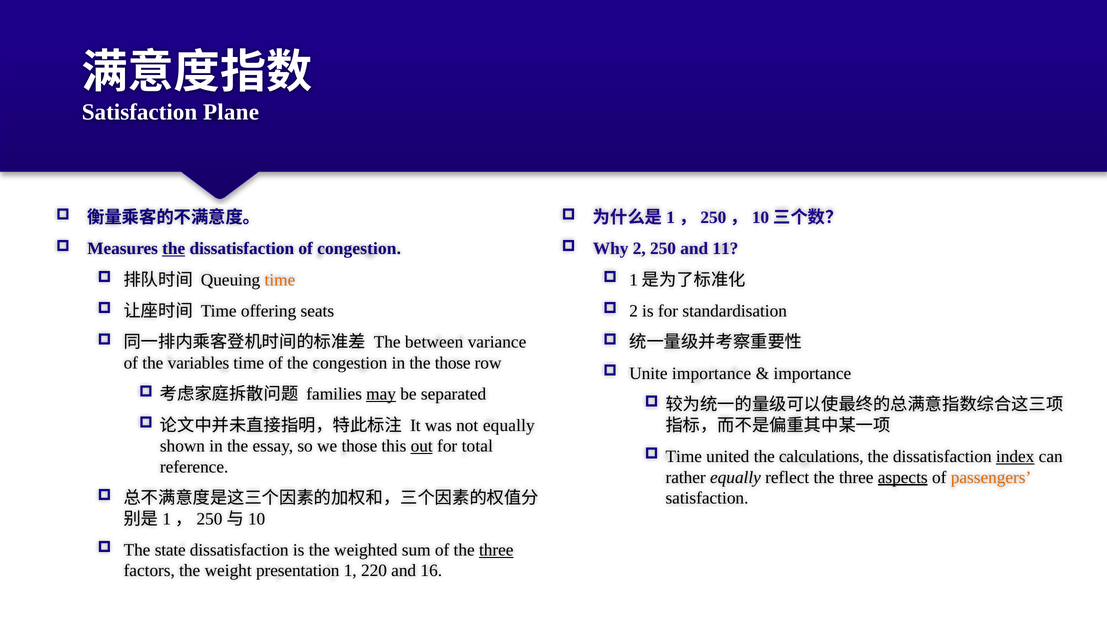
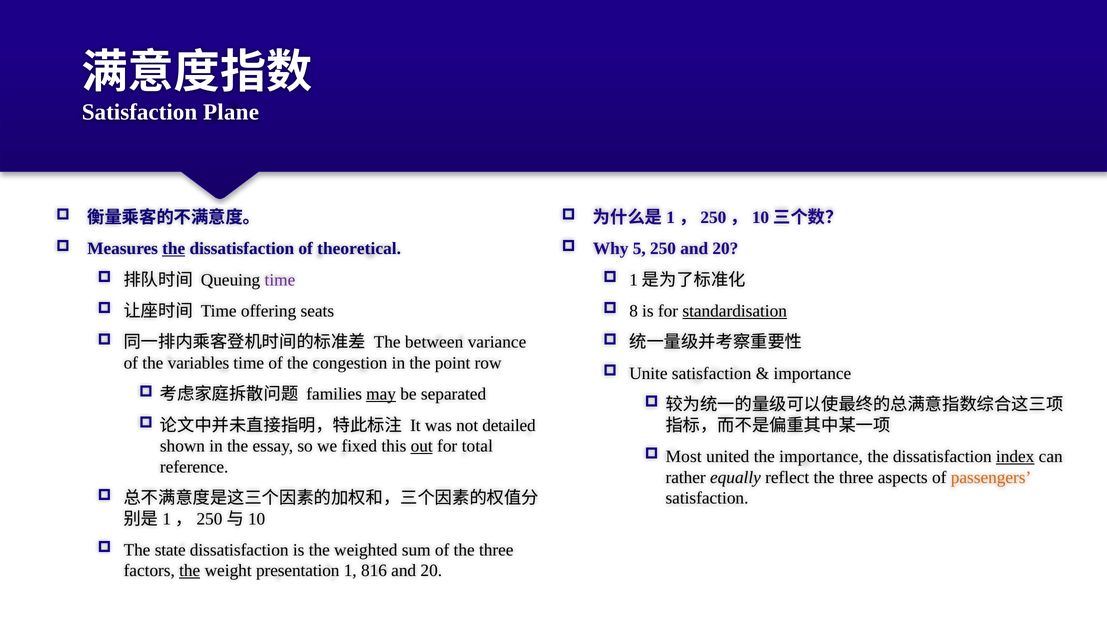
of congestion: congestion -> theoretical (359, 249)
Why 2: 2 -> 5 (639, 249)
250 and 11: 11 -> 20 (725, 249)
time colour: orange -> purple (280, 280)
2: 2 -> 8 (634, 311)
standardisation underline: none -> present (735, 311)
the those: those -> point (453, 363)
Unite importance: importance -> satisfaction (712, 373)
not equally: equally -> detailed (509, 425)
we those: those -> fixed (359, 446)
Time: Time -> Most (684, 456)
the calculations: calculations -> importance (821, 456)
aspects underline: present -> none (903, 477)
three underline: present -> none (496, 550)
the underline: none -> present (190, 570)
220: 220 -> 816 (374, 570)
16: 16 -> 20 (431, 570)
